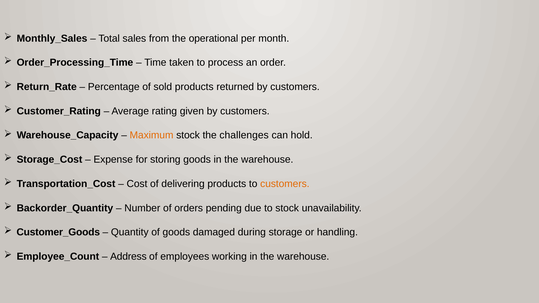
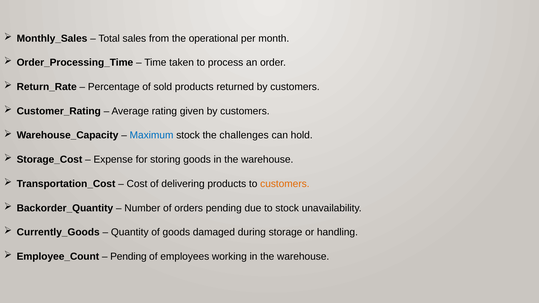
Maximum colour: orange -> blue (152, 135)
Customer_Goods: Customer_Goods -> Currently_Goods (58, 232)
Address: Address -> Pending (128, 257)
